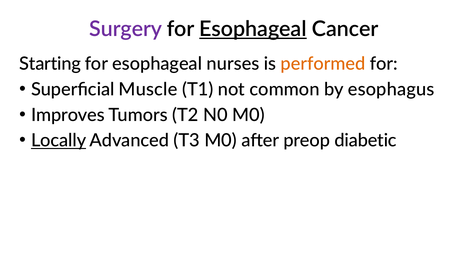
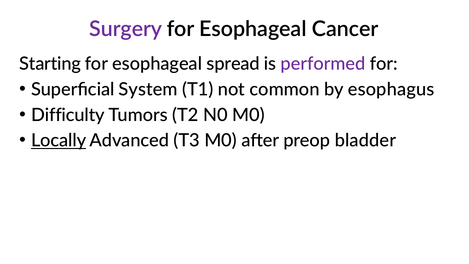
Esophageal underline: present -> none (253, 29)
nurses: nurses -> spread (233, 64)
performed colour: orange -> purple (323, 64)
Muscle: Muscle -> System (148, 89)
Improves: Improves -> Difficulty (68, 115)
diabetic: diabetic -> bladder (365, 140)
